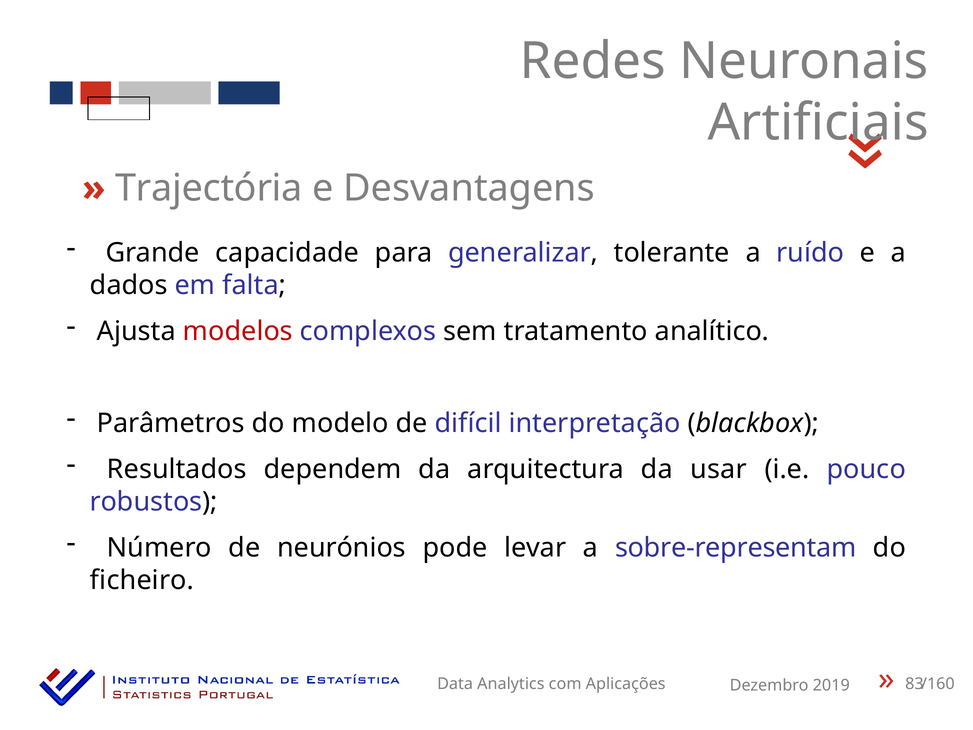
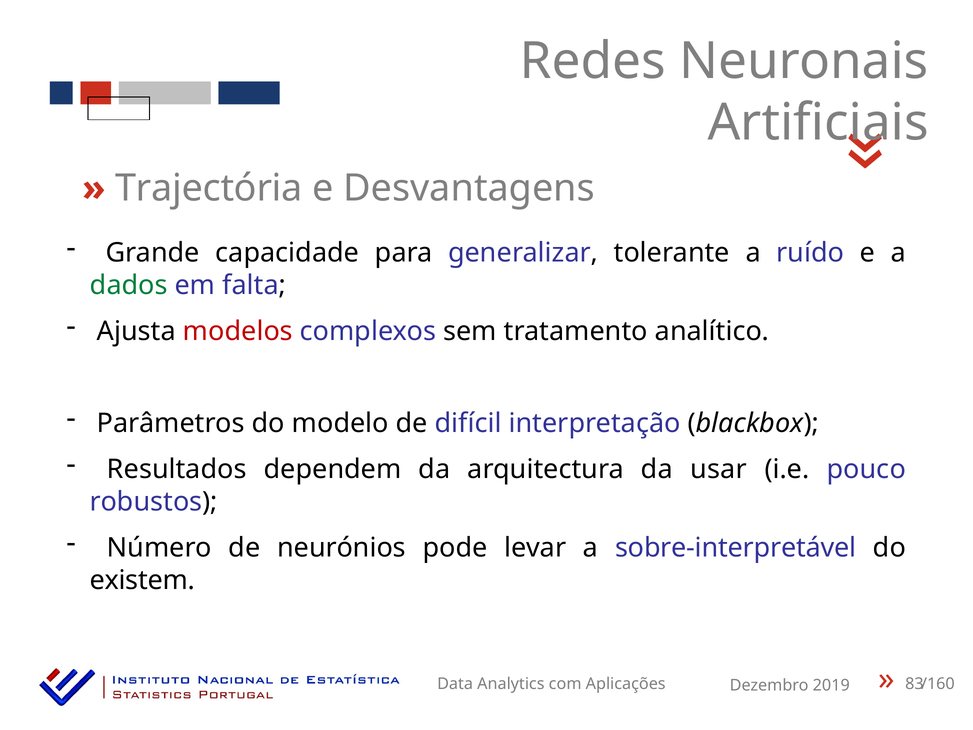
dados colour: black -> green (129, 285)
sobre-representam: sobre-representam -> sobre-interpretável (736, 547)
ficheiro: ficheiro -> existem (142, 580)
